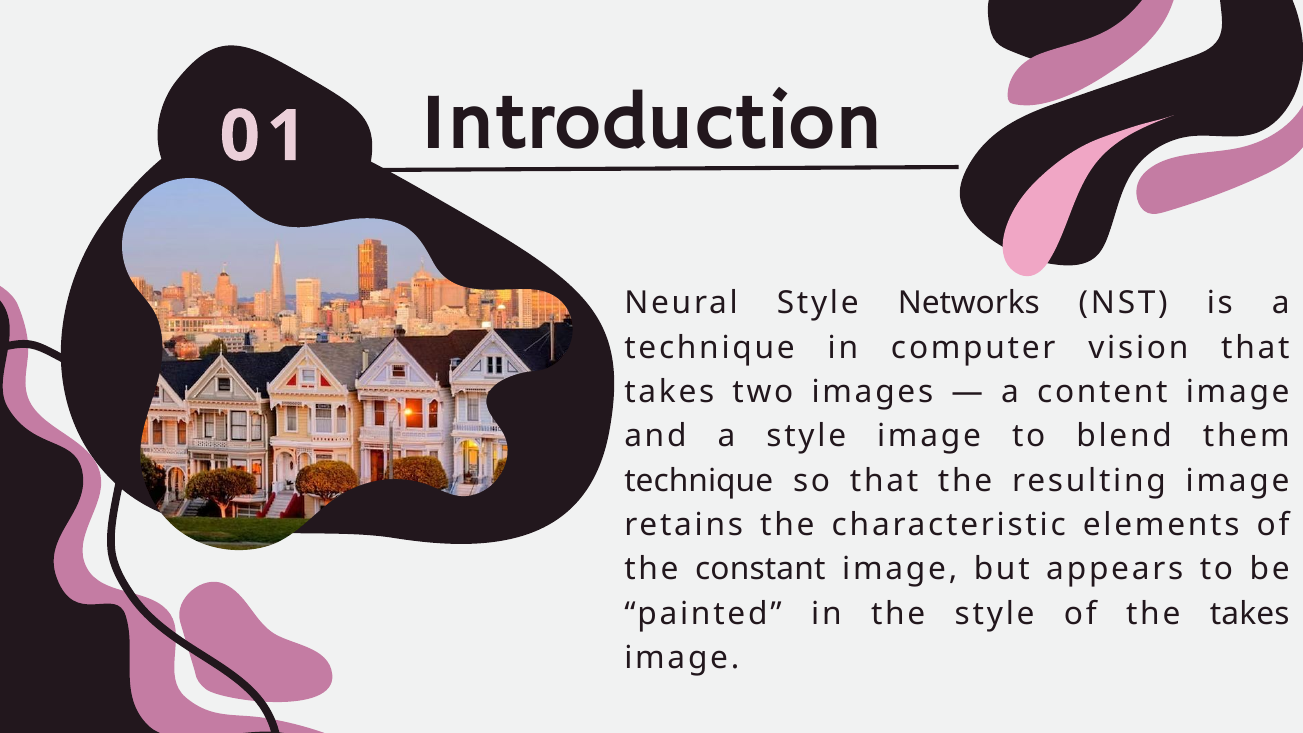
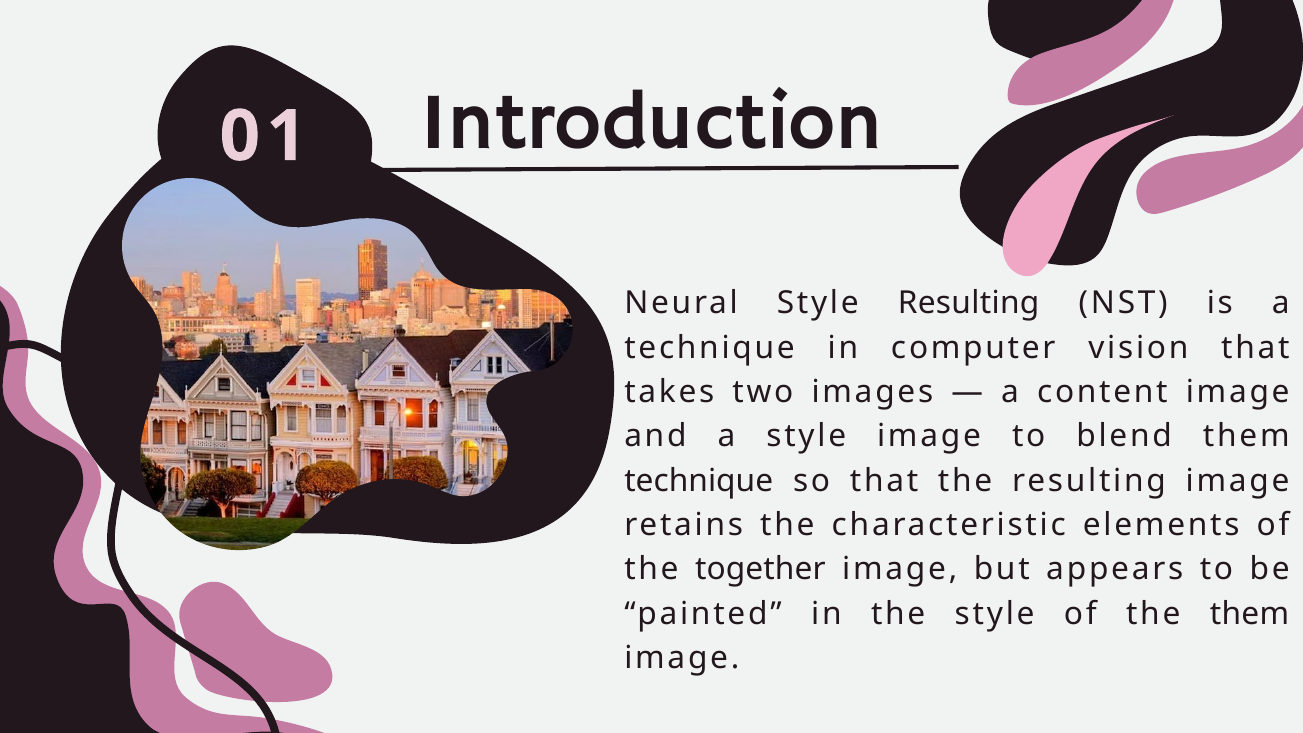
Style Networks: Networks -> Resulting (969, 303)
constant: constant -> together (760, 569)
the takes: takes -> them (1250, 614)
